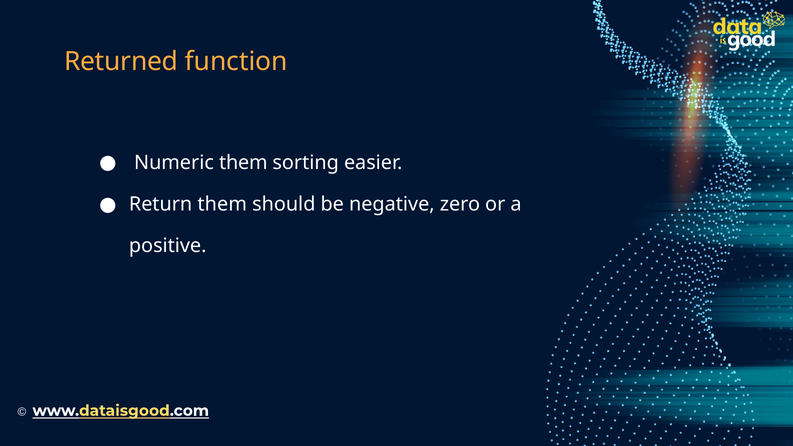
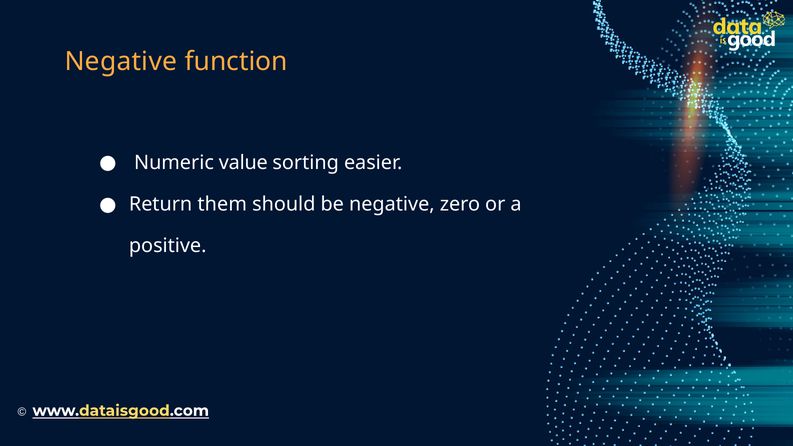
Returned: Returned -> Negative (121, 62)
Numeric them: them -> value (243, 163)
